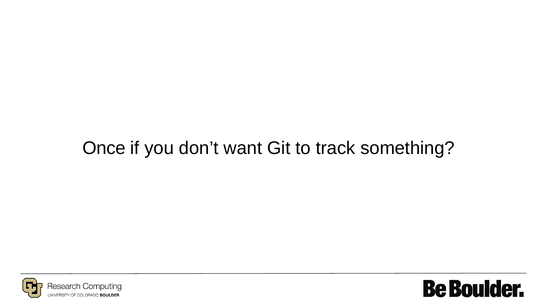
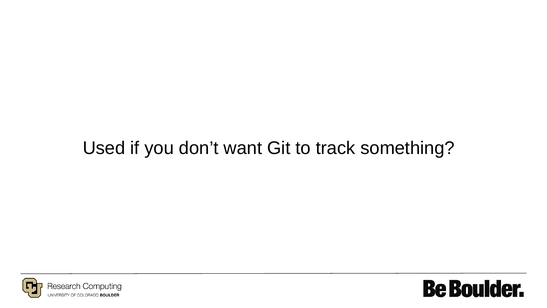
Once: Once -> Used (104, 148)
